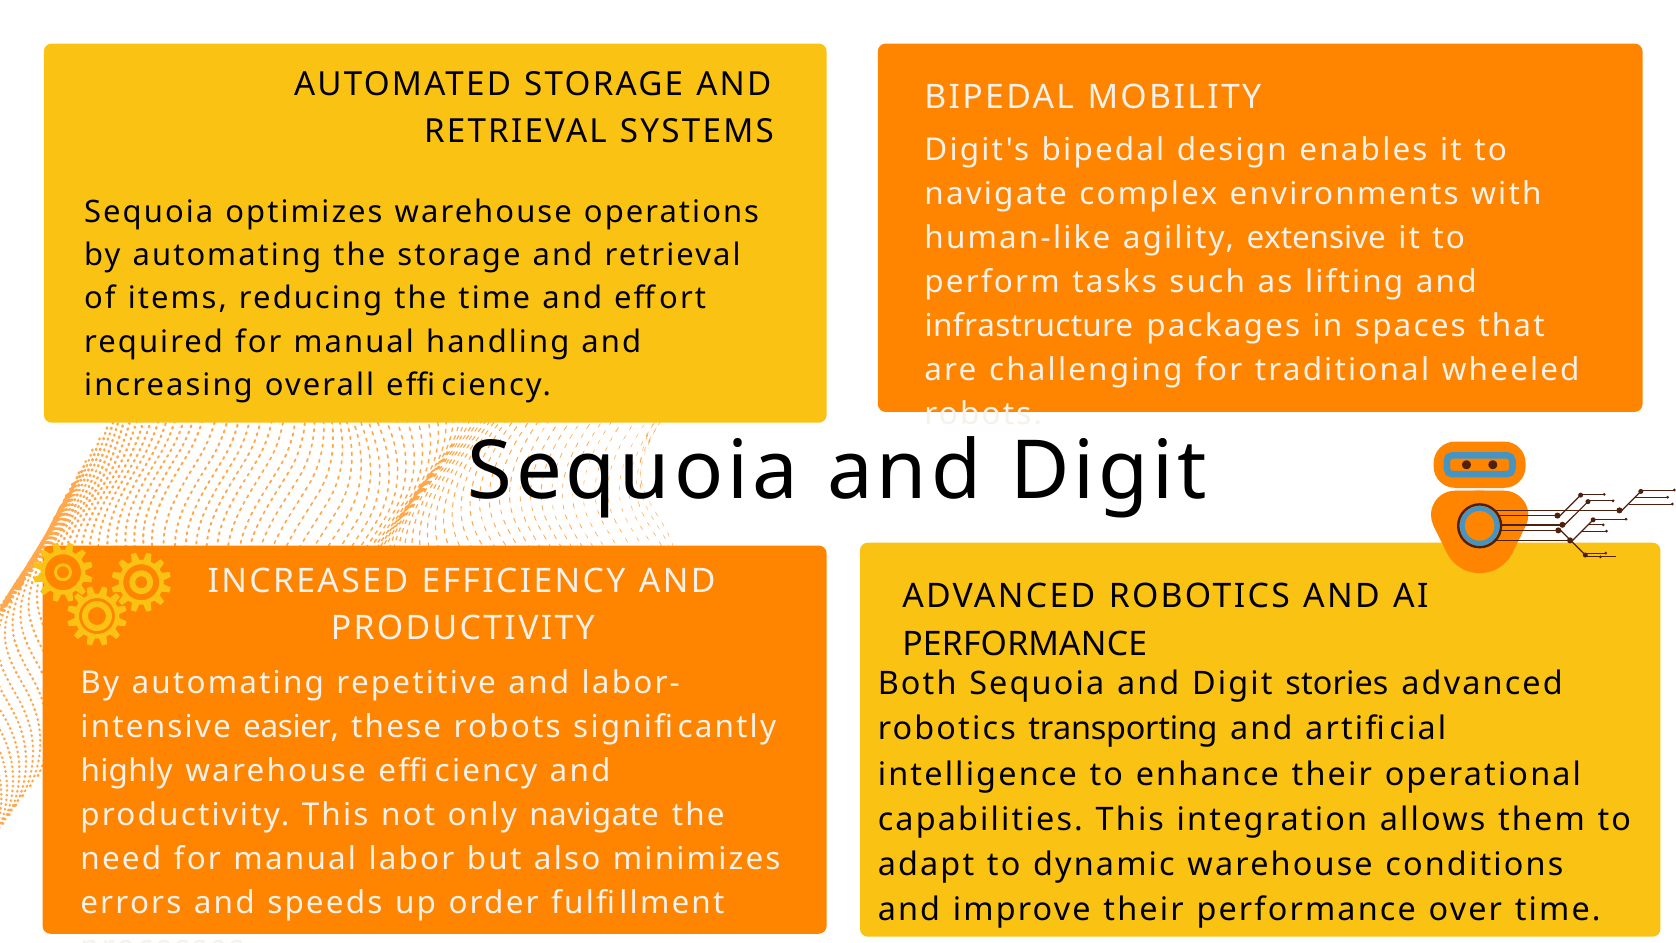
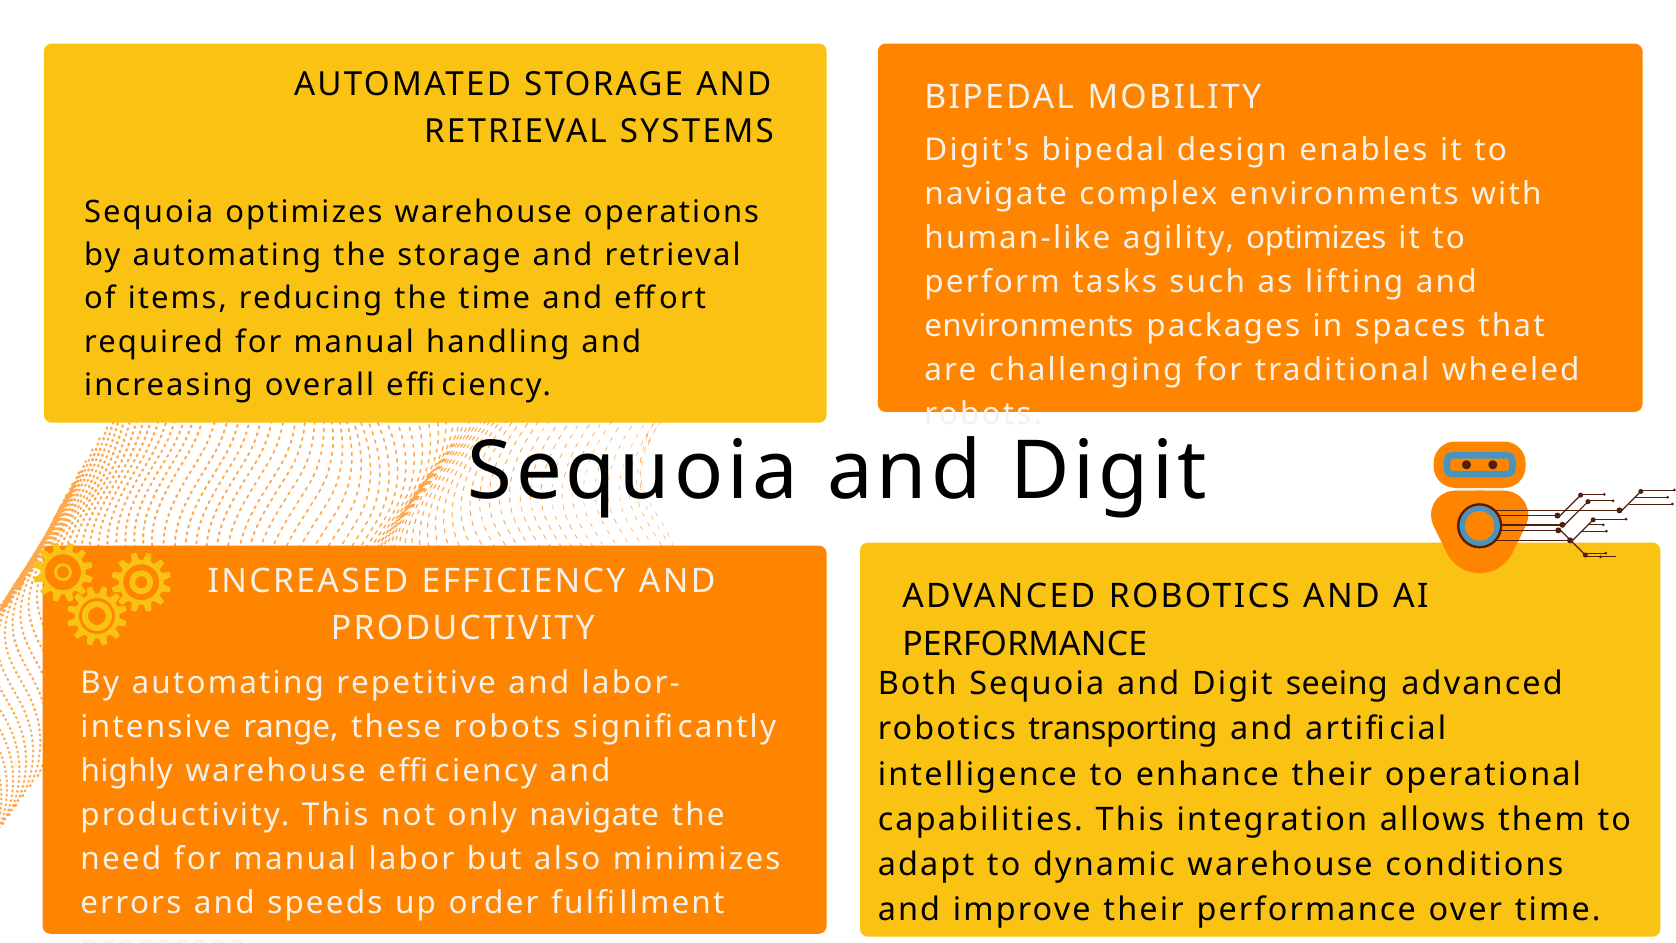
agility extensive: extensive -> optimizes (1316, 238)
infrastructure: infrastructure -> environments (1029, 326)
stories: stories -> seeing (1337, 684)
easier: easier -> range (291, 727)
